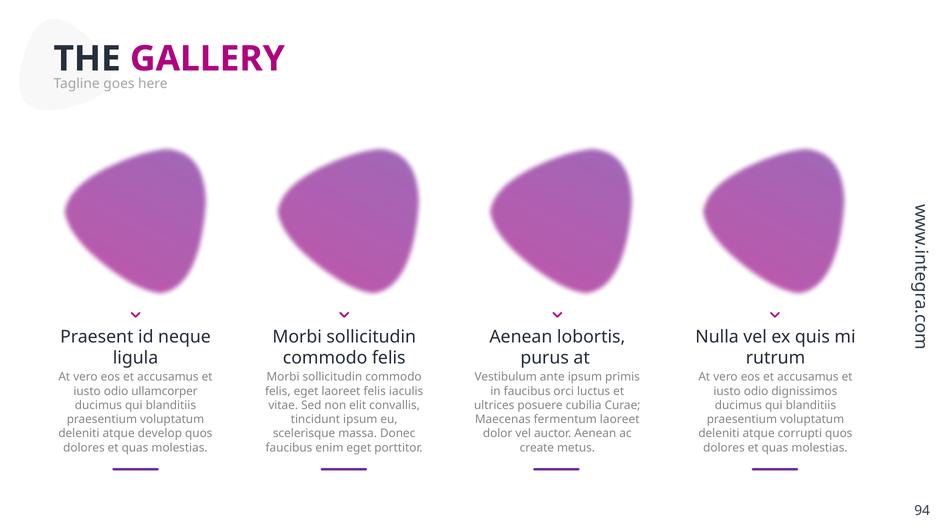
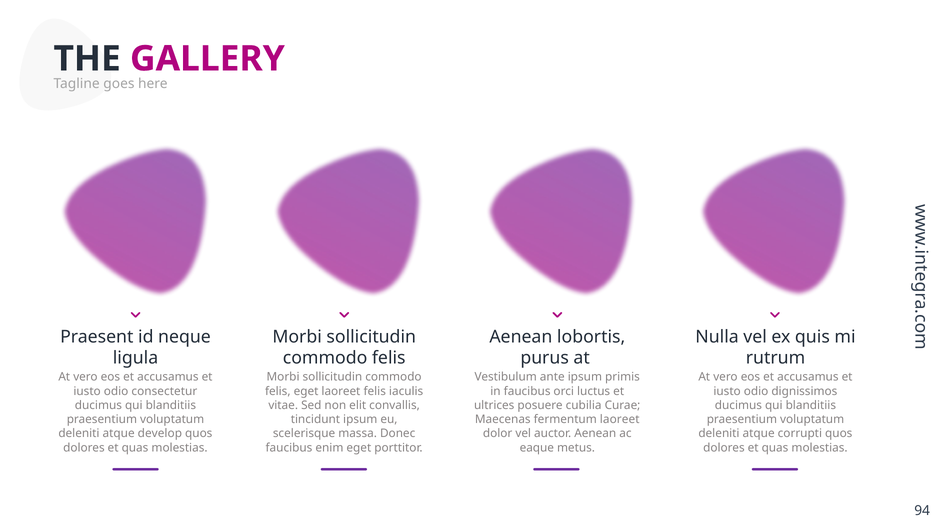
ullamcorper: ullamcorper -> consectetur (164, 391)
create: create -> eaque (537, 448)
